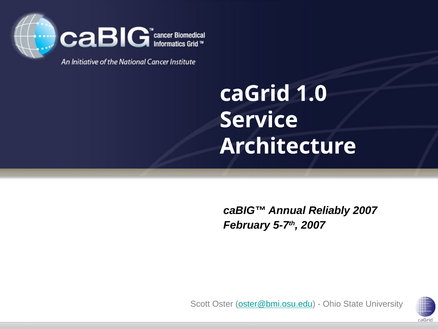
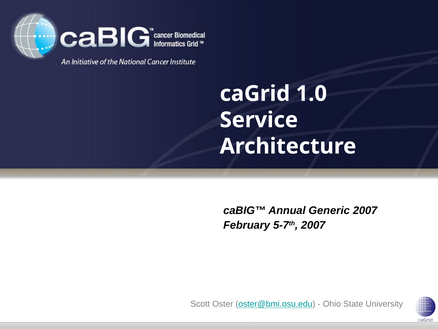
Reliably: Reliably -> Generic (329, 210)
